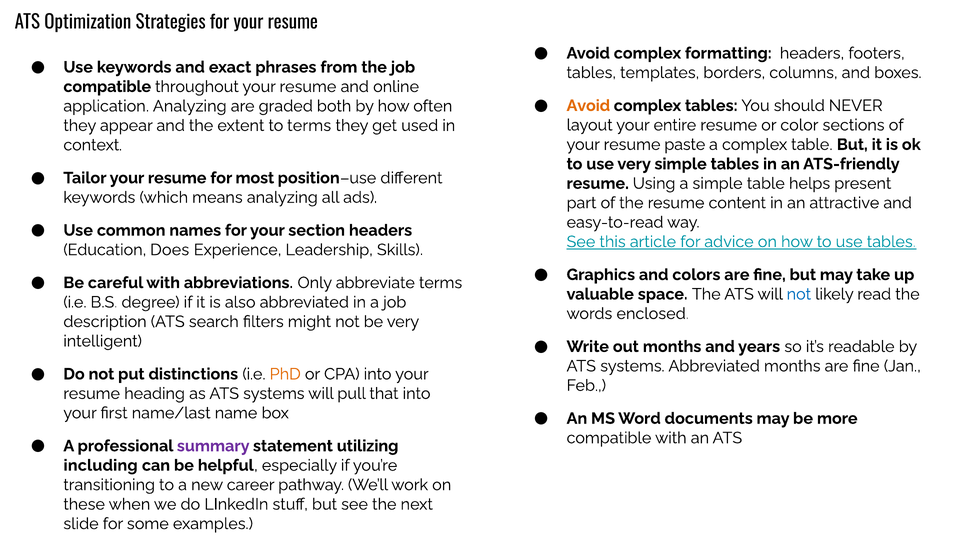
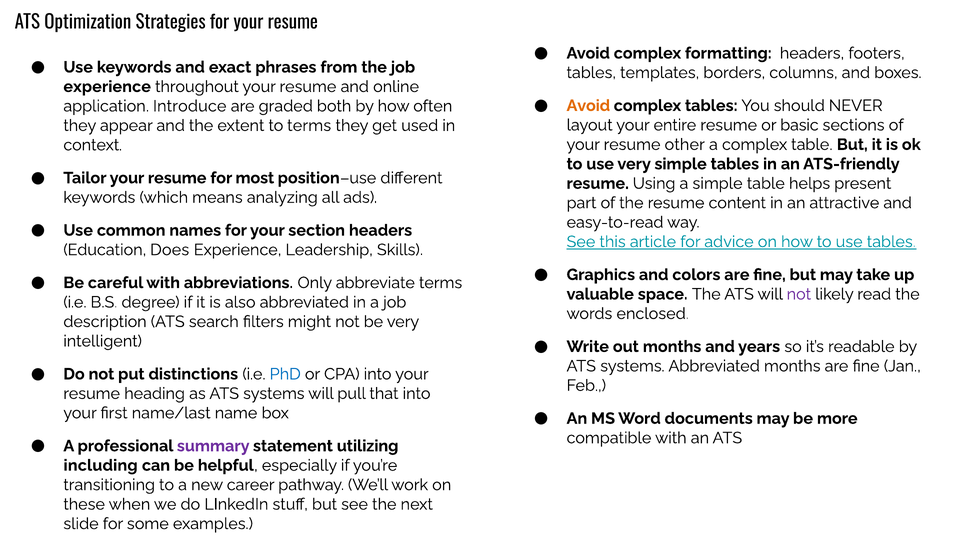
compatible: compatible -> experience (107, 87)
application Analyzing: Analyzing -> Introduce (190, 106)
color: color -> basic (799, 125)
paste: paste -> other (685, 145)
not colour: blue -> purple (799, 294)
PhD colour: orange -> blue (285, 374)
